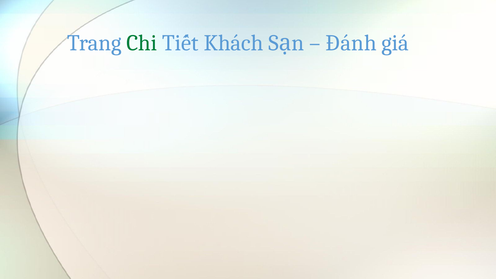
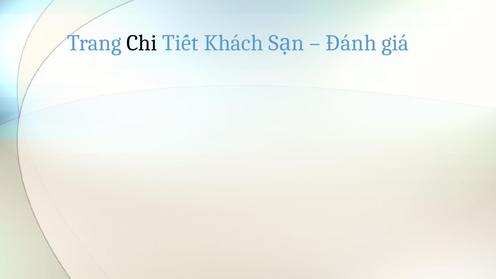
Chi colour: green -> black (142, 43)
